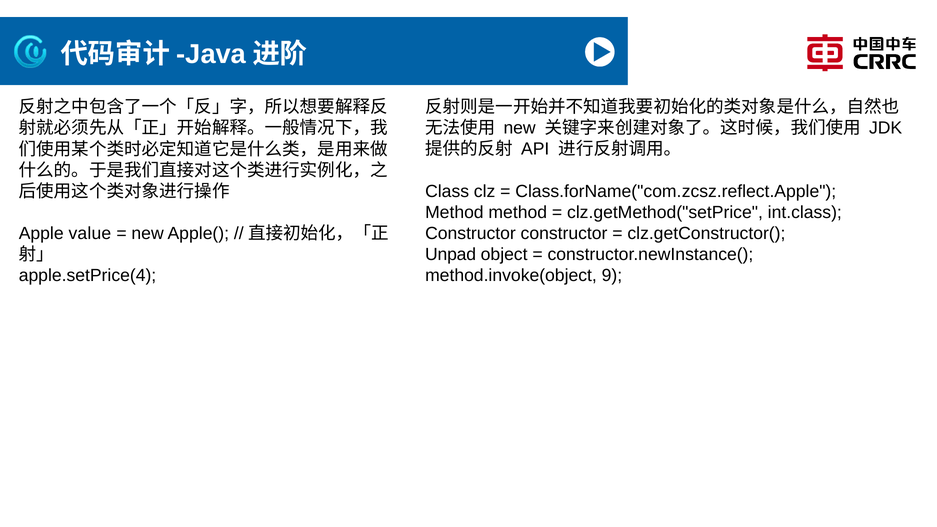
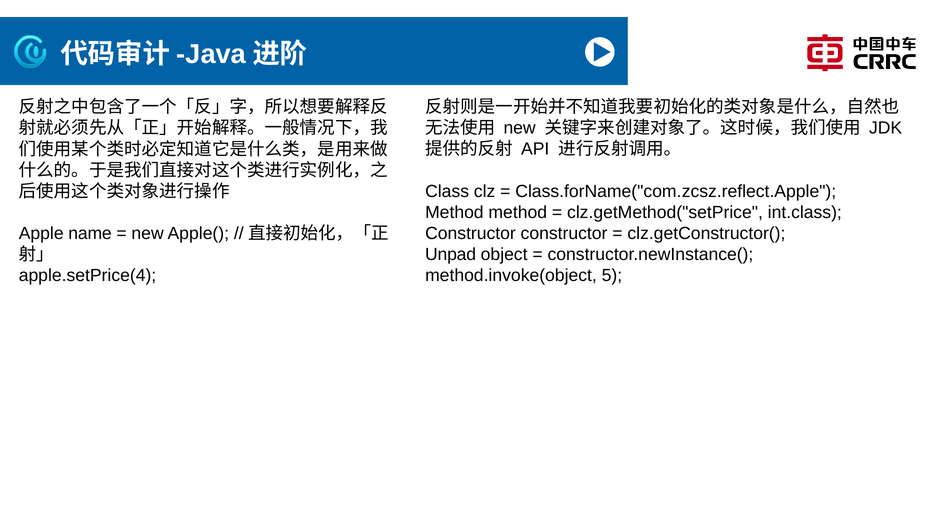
value: value -> name (90, 234)
9: 9 -> 5 (612, 276)
